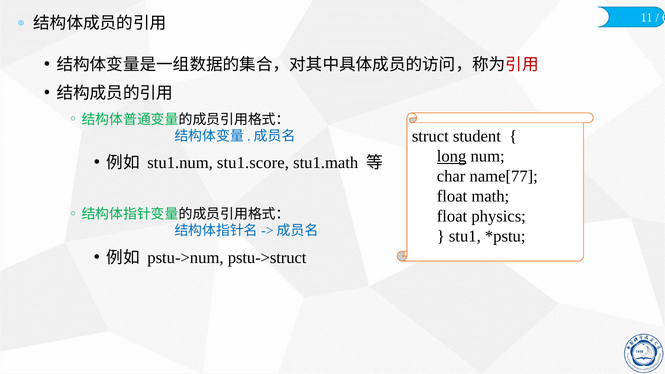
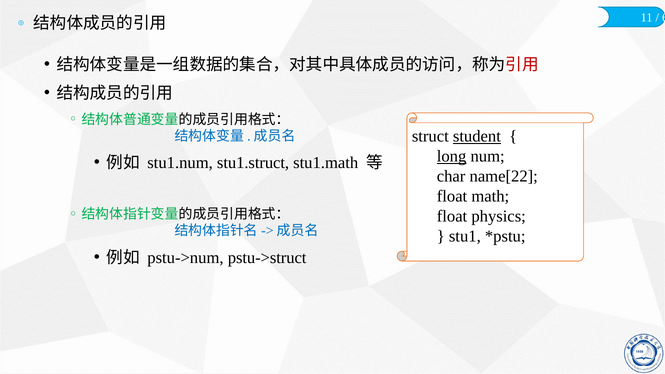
student underline: none -> present (477, 136)
stu1.score: stu1.score -> stu1.struct (253, 163)
name[77: name[77 -> name[22 (504, 176)
